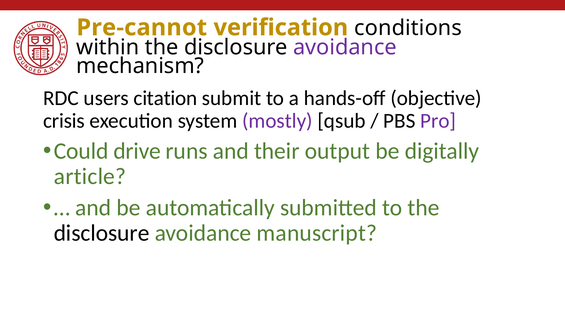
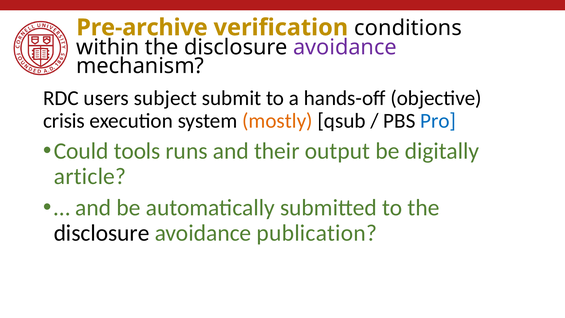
Pre-cannot: Pre-cannot -> Pre-archive (142, 28)
citation: citation -> subject (165, 98)
mostly colour: purple -> orange (277, 121)
Pro colour: purple -> blue (438, 121)
drive: drive -> tools (137, 151)
manuscript: manuscript -> publication (317, 233)
